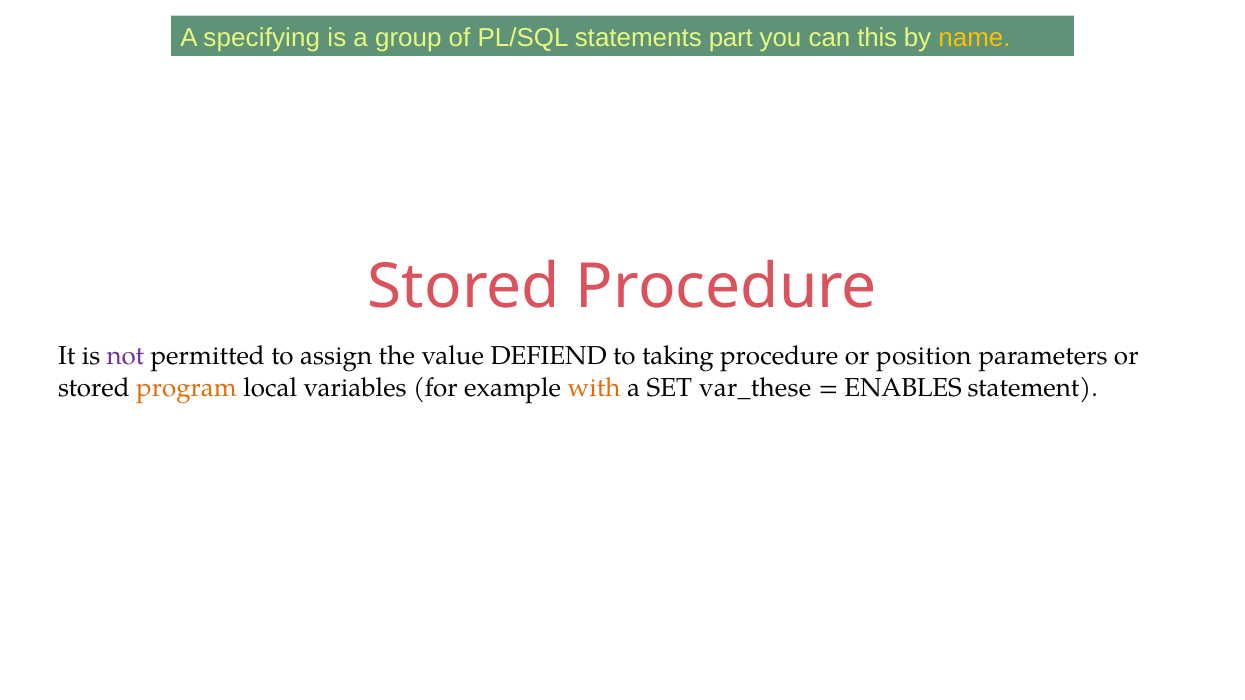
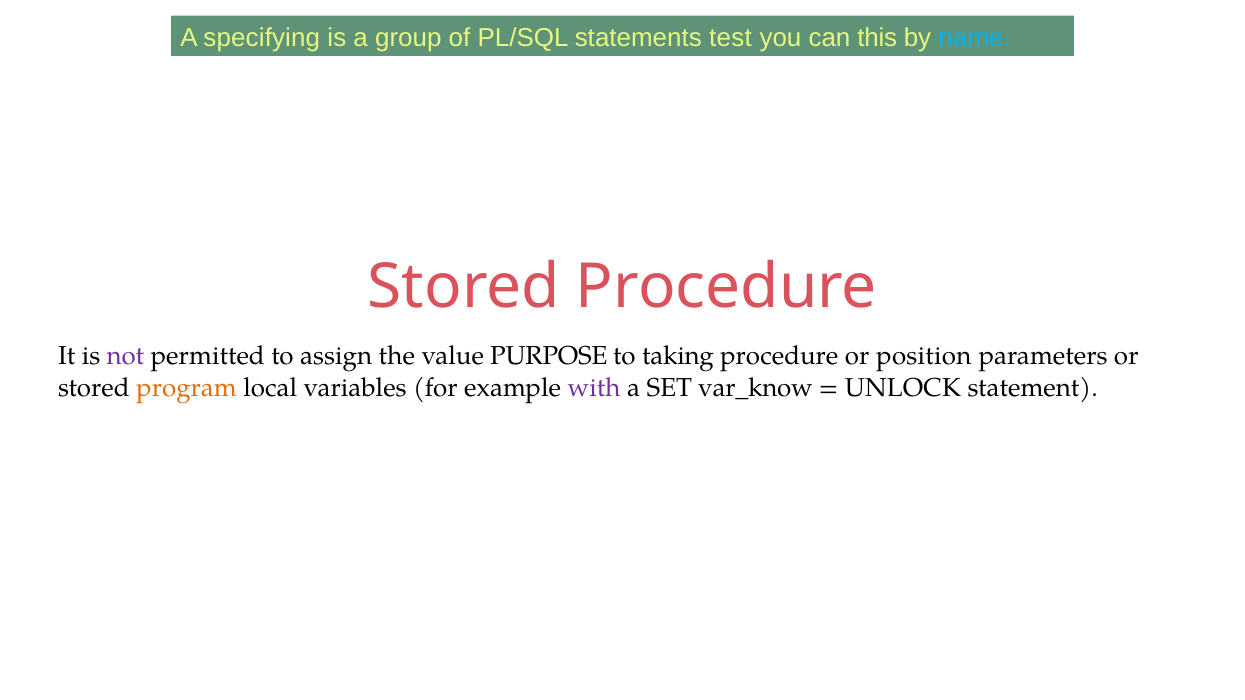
part: part -> test (730, 38)
name colour: yellow -> light blue (975, 38)
DEFIEND: DEFIEND -> PURPOSE (549, 357)
with colour: orange -> purple (594, 388)
var_these: var_these -> var_know (755, 388)
ENABLES: ENABLES -> UNLOCK (903, 388)
